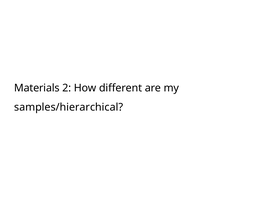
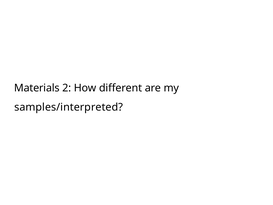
samples/hierarchical: samples/hierarchical -> samples/interpreted (69, 107)
